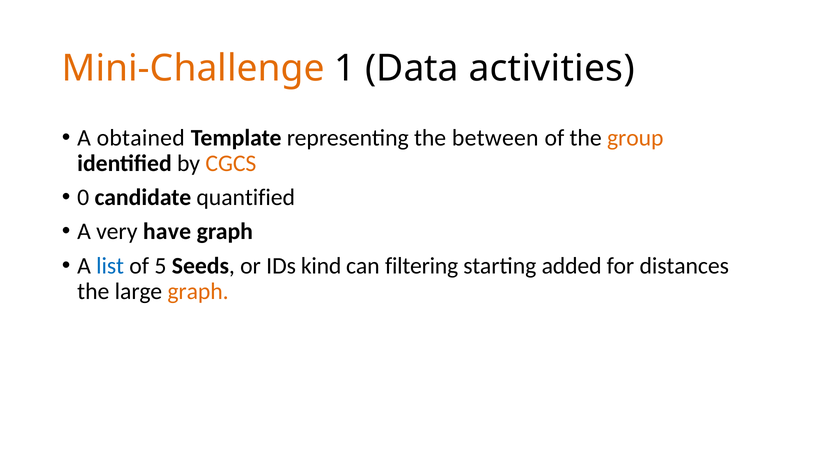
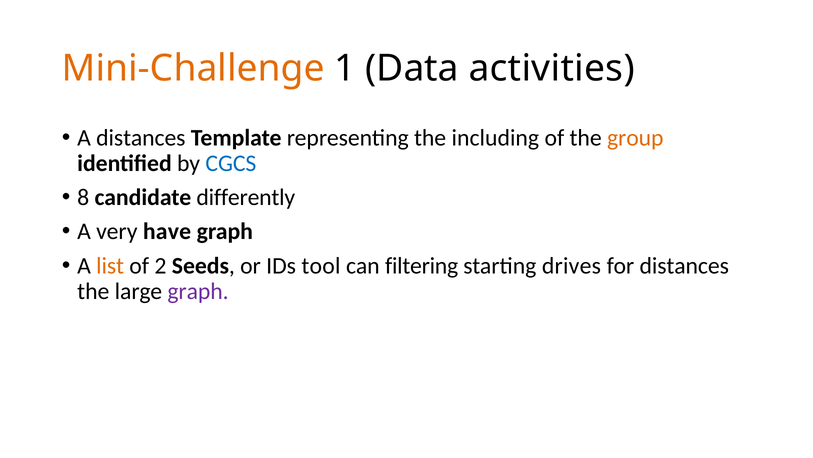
A obtained: obtained -> distances (141, 137)
between: between -> including (495, 137)
CGCS colour: orange -> blue (231, 163)
0: 0 -> 8 (83, 197)
quantified: quantified -> differently (246, 197)
list colour: blue -> orange (110, 265)
5: 5 -> 2 (160, 265)
kind: kind -> tool (321, 265)
added: added -> drives (571, 265)
graph colour: orange -> purple (198, 291)
